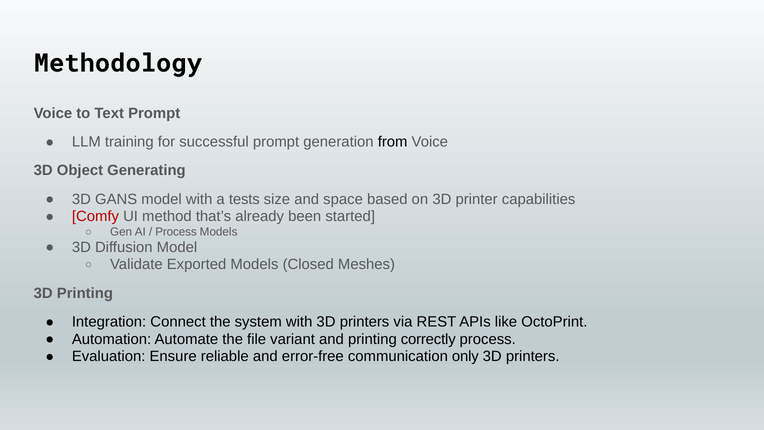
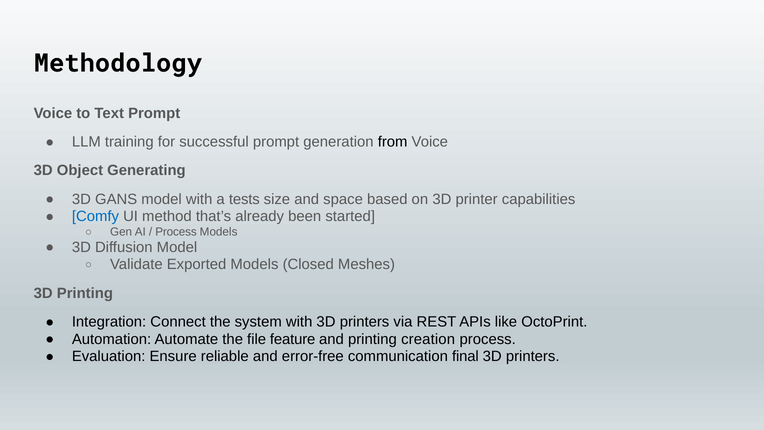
Comfy colour: red -> blue (95, 216)
variant: variant -> feature (293, 339)
correctly: correctly -> creation (428, 339)
only: only -> final (465, 356)
